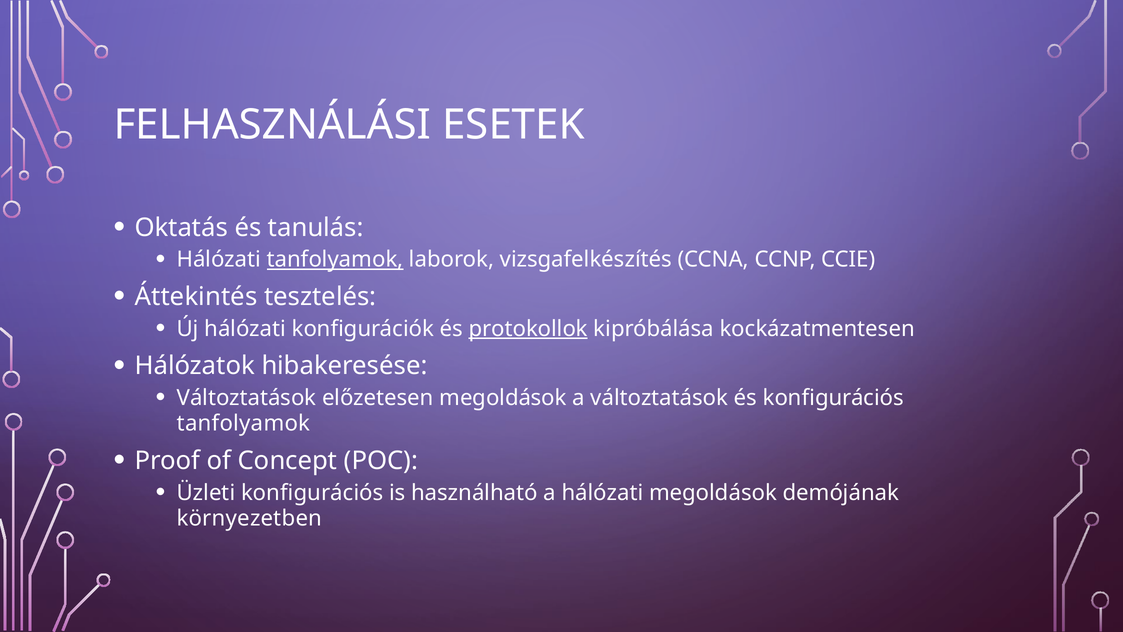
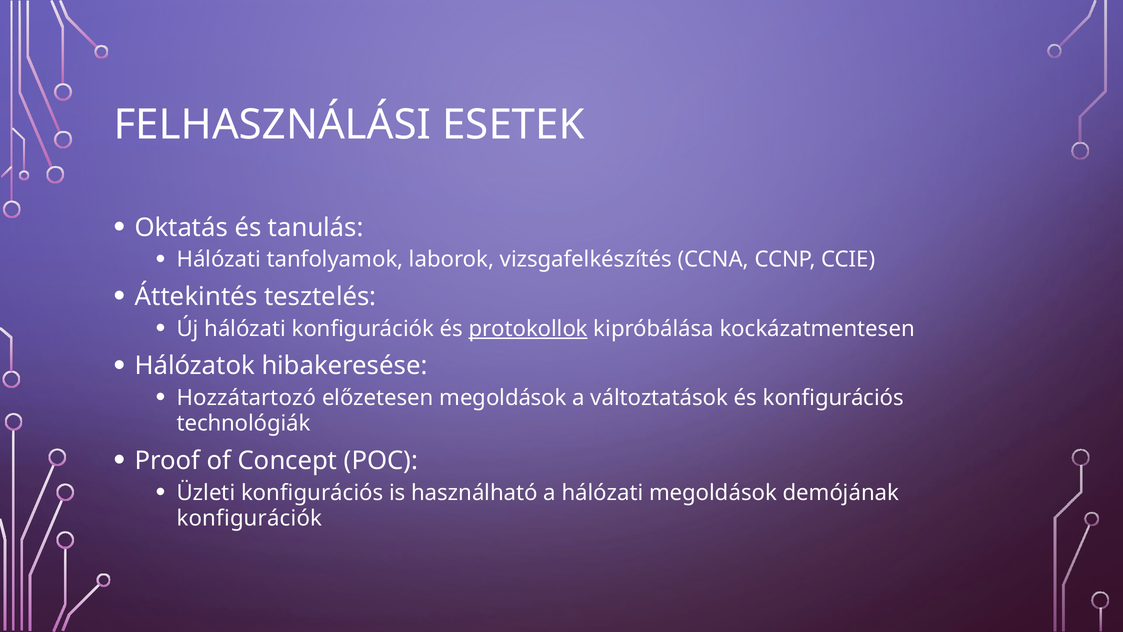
tanfolyamok underline: present -> none (335, 259)
Változtatások: Változtatások -> Hozzátartozó (246, 398)
tanfolyamok: tanfolyamok -> technológiák (244, 423)
környezetben: környezetben -> konfigurációk (249, 518)
